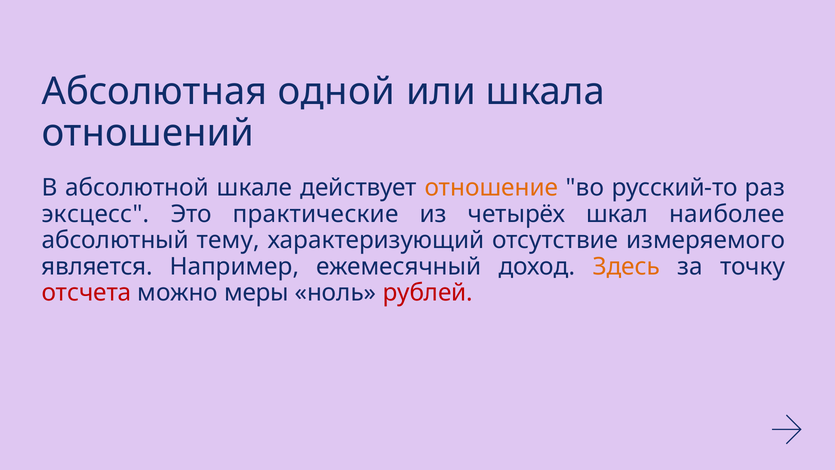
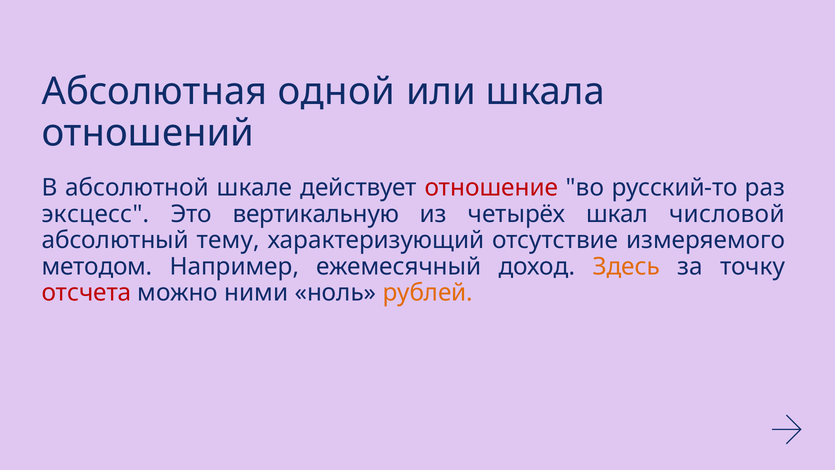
отношение colour: orange -> red (491, 188)
практические: практические -> вертикальную (316, 214)
наиболее: наиболее -> числовой (727, 214)
является: является -> методом (97, 266)
меры: меры -> ними (256, 293)
рублей colour: red -> orange (428, 293)
